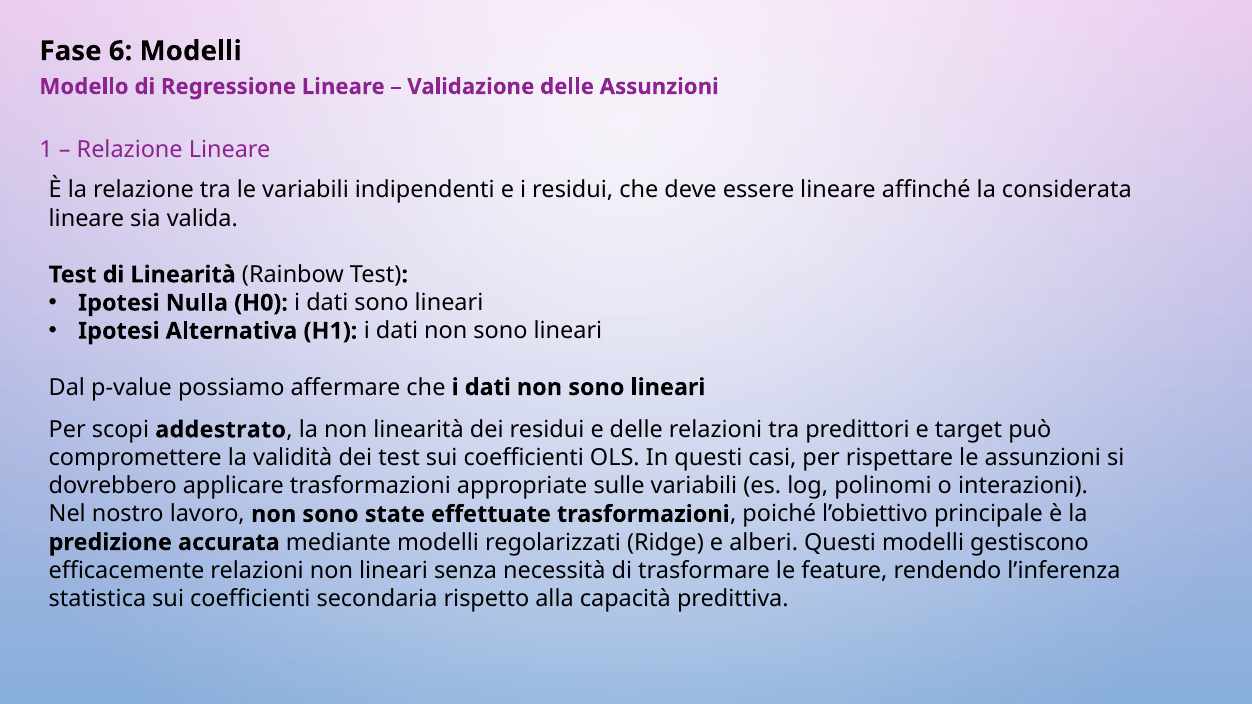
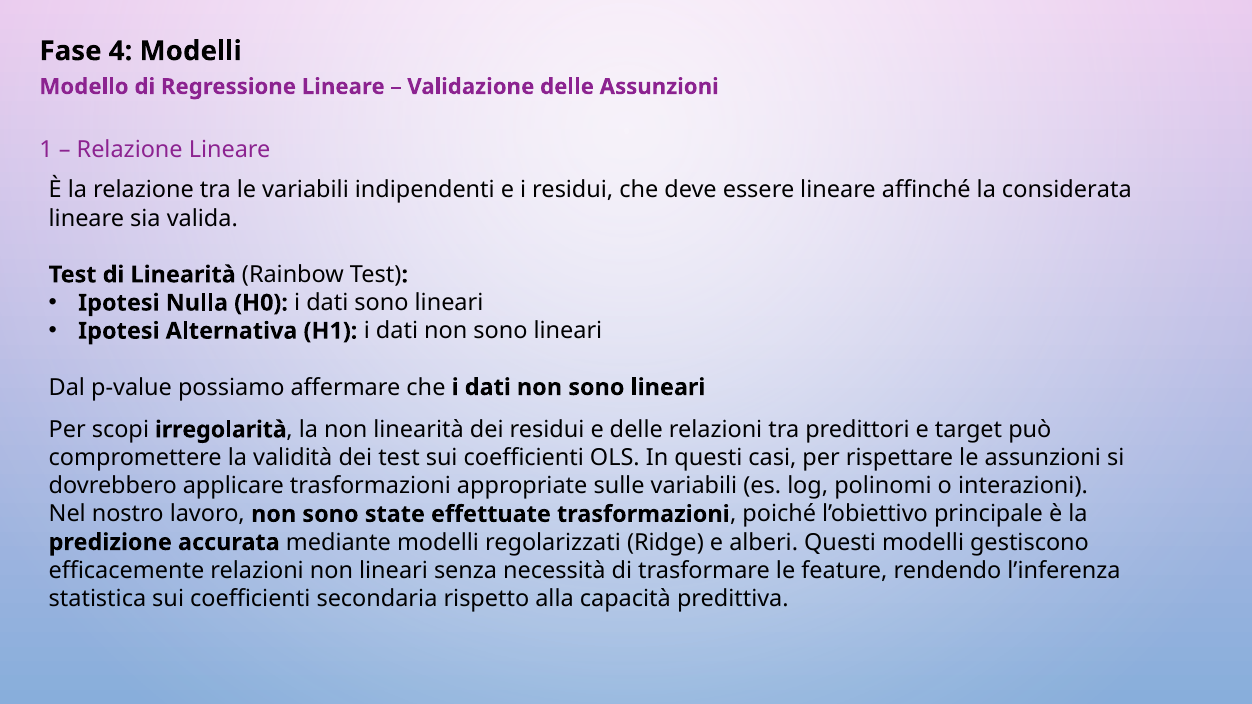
6: 6 -> 4 (121, 51)
addestrato: addestrato -> irregolarità (221, 430)
